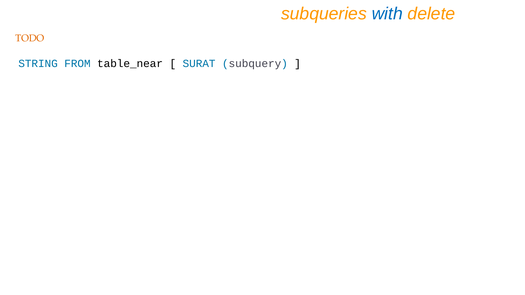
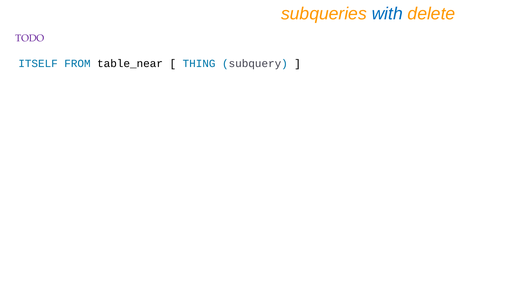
TODO colour: orange -> purple (30, 38)
STRING: STRING -> ITSELF (38, 64)
SURAT: SURAT -> THING (199, 64)
